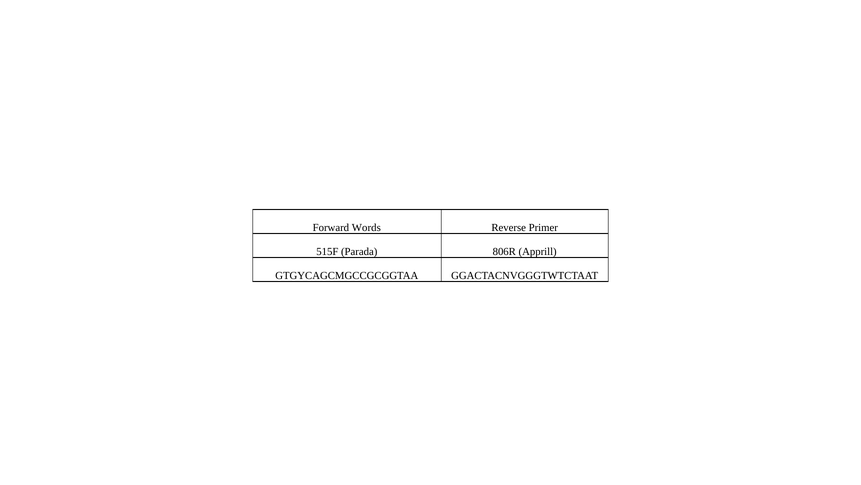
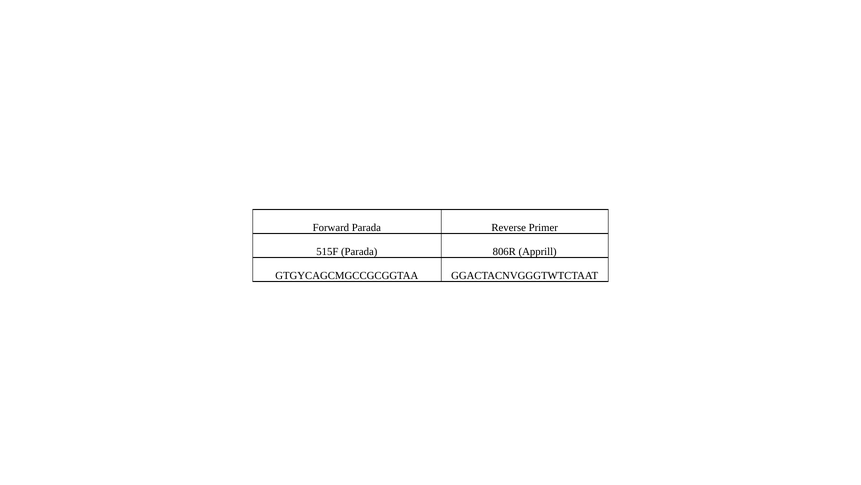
Forward Words: Words -> Parada (366, 227)
